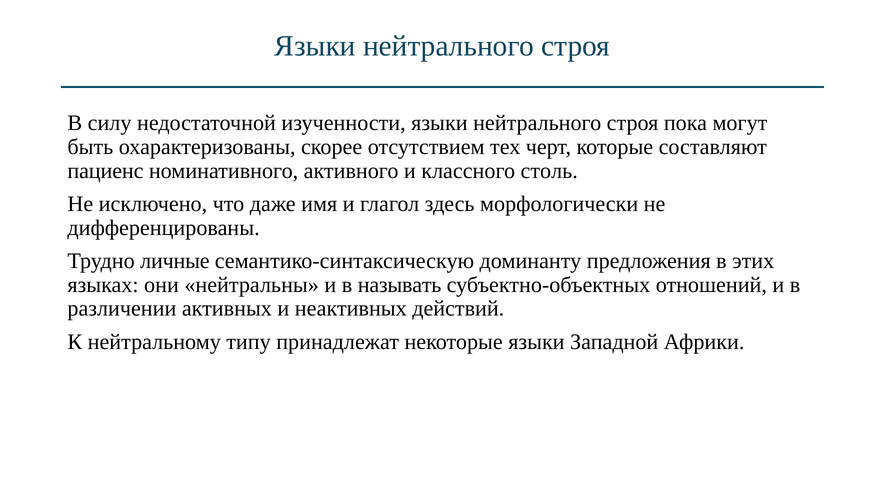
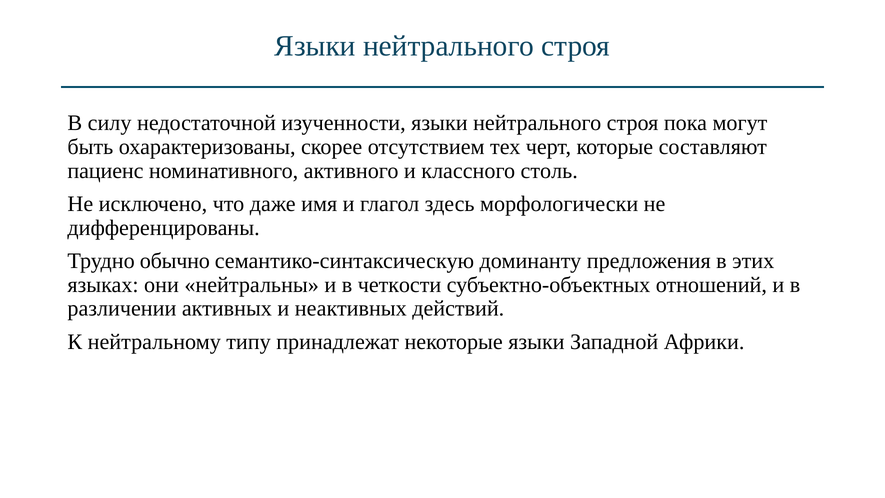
личные: личные -> обычно (175, 261)
называть: называть -> четкости (400, 285)
